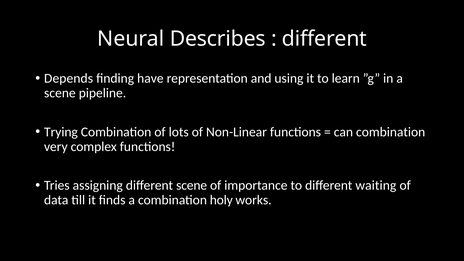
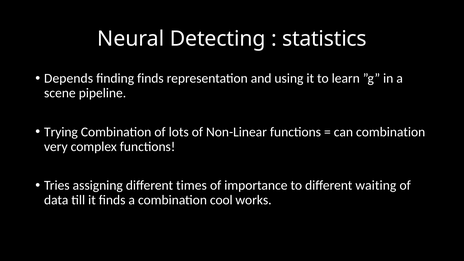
Describes: Describes -> Detecting (218, 39)
different: different -> statistics (324, 39)
finding have: have -> finds (150, 78)
different scene: scene -> times (192, 186)
holy: holy -> cool (221, 200)
